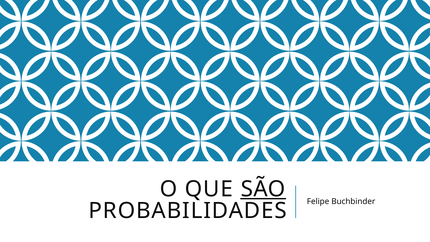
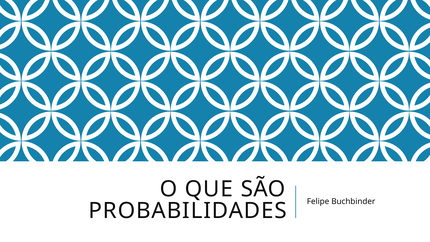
SÃO underline: present -> none (263, 189)
